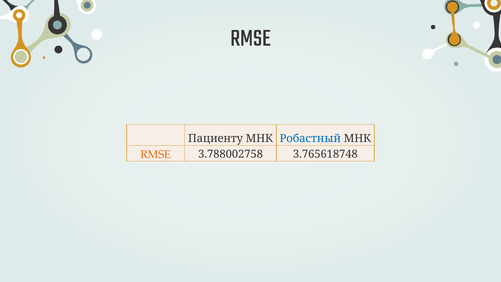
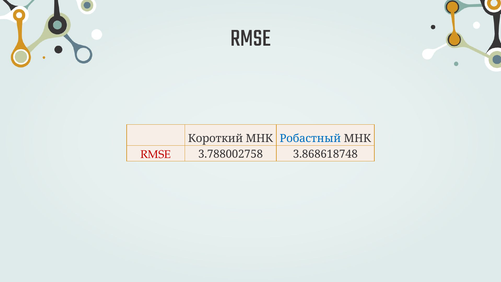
Пациенту: Пациенту -> Короткий (216, 138)
RMSE colour: orange -> red (156, 154)
3.765618748: 3.765618748 -> 3.868618748 (325, 154)
